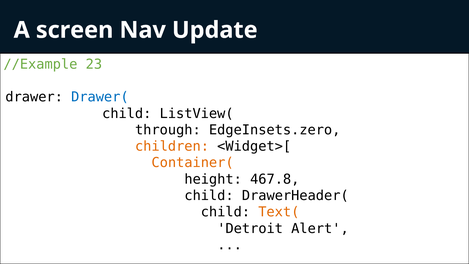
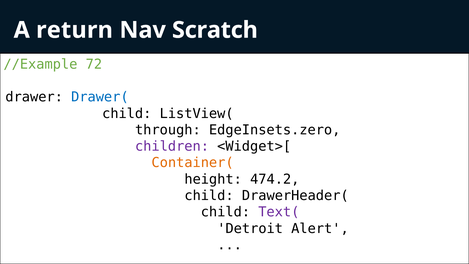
screen: screen -> return (74, 30)
Update: Update -> Scratch (215, 30)
23: 23 -> 72 (94, 64)
children colour: orange -> purple (172, 146)
467.8: 467.8 -> 474.2 (275, 179)
Text( colour: orange -> purple (279, 212)
